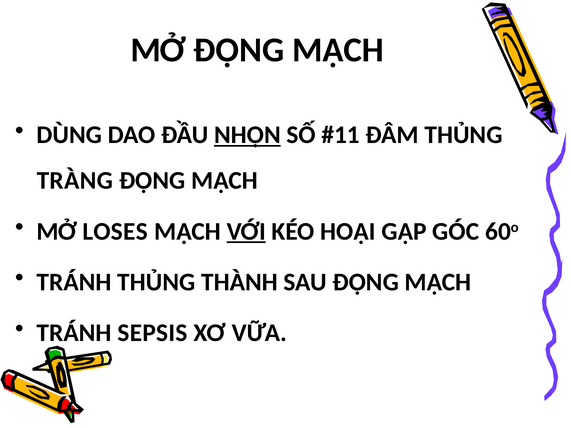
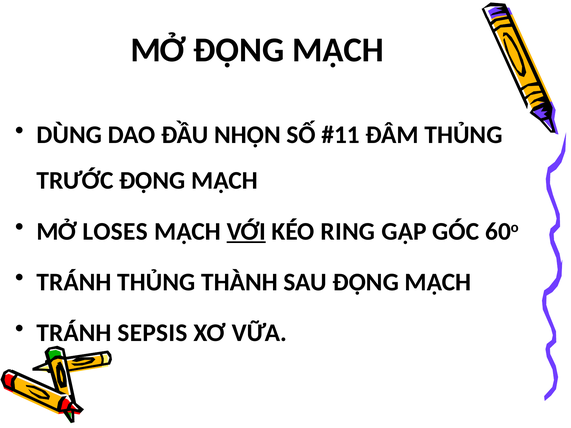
NHỌN underline: present -> none (247, 135)
TRÀNG: TRÀNG -> TRƯỚC (75, 181)
HOẠI: HOẠI -> RING (348, 231)
